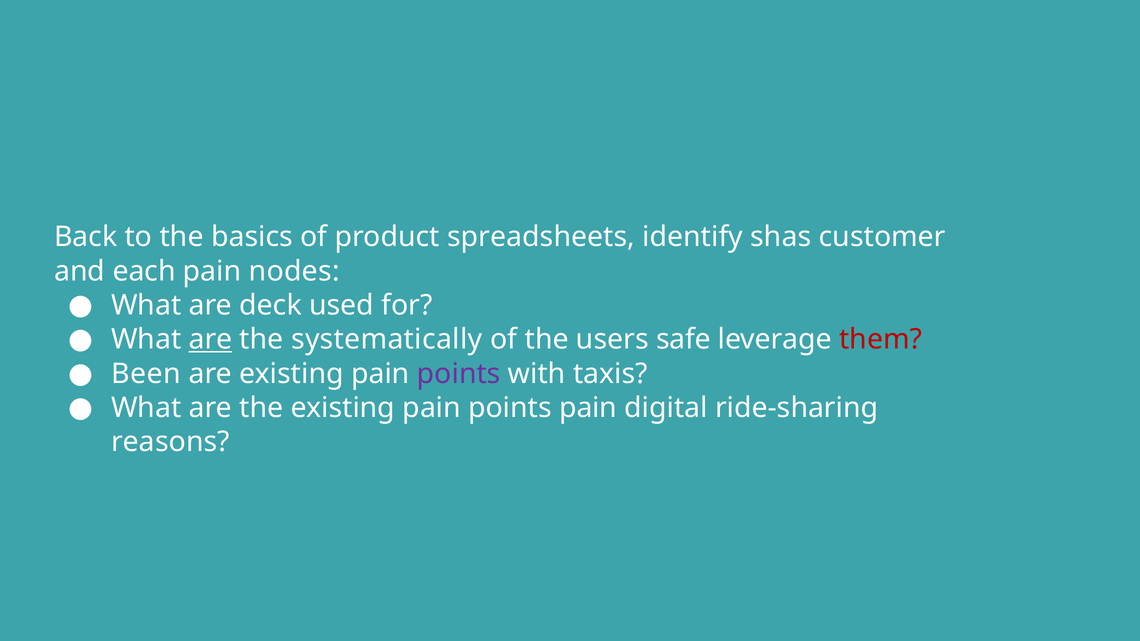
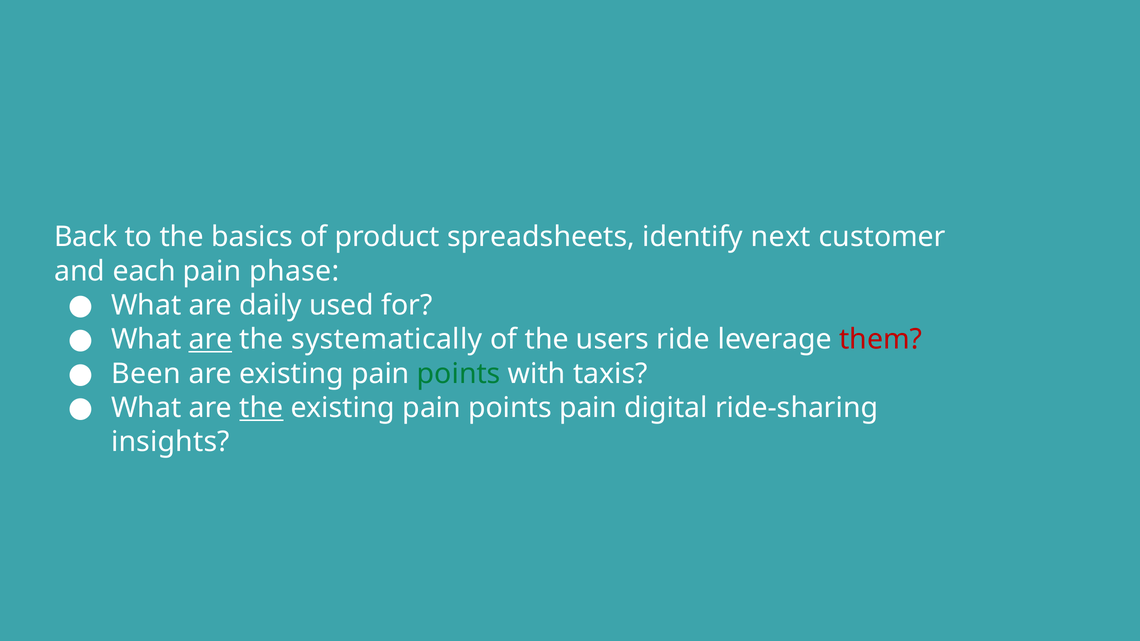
shas: shas -> next (781, 237)
nodes: nodes -> phase (294, 271)
deck: deck -> daily (271, 305)
safe: safe -> ride (683, 340)
points colour: purple -> green (459, 374)
the underline: none -> present (261, 408)
reasons: reasons -> insights (170, 442)
